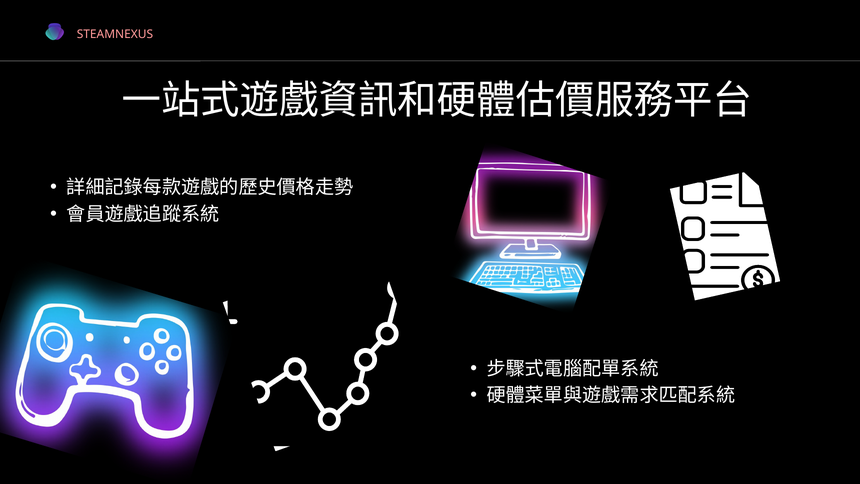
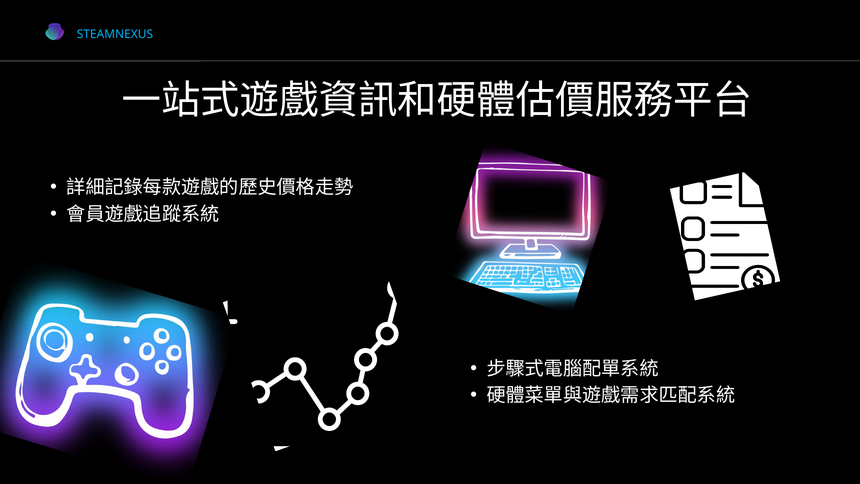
STEAMNEXUS colour: pink -> light blue (115, 34)
